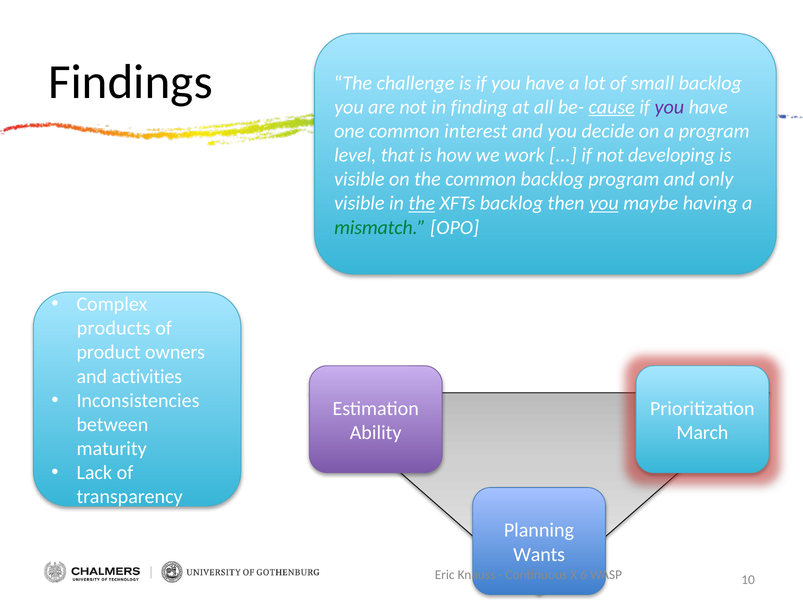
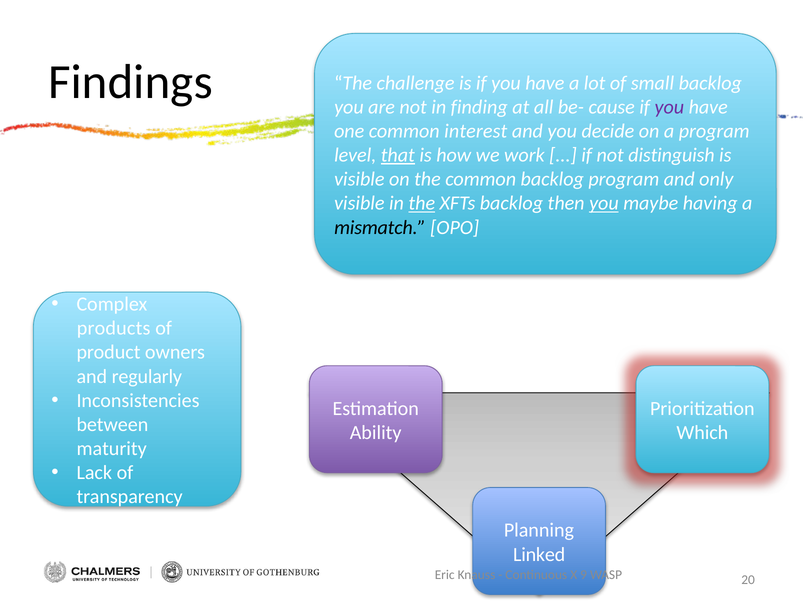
cause underline: present -> none (612, 107)
that underline: none -> present (398, 155)
developing: developing -> distinguish (672, 155)
mismatch colour: green -> black (380, 228)
activities: activities -> regularly (147, 377)
March: March -> Which (702, 433)
Wants: Wants -> Linked (539, 555)
6: 6 -> 9 (584, 575)
10: 10 -> 20 (748, 580)
